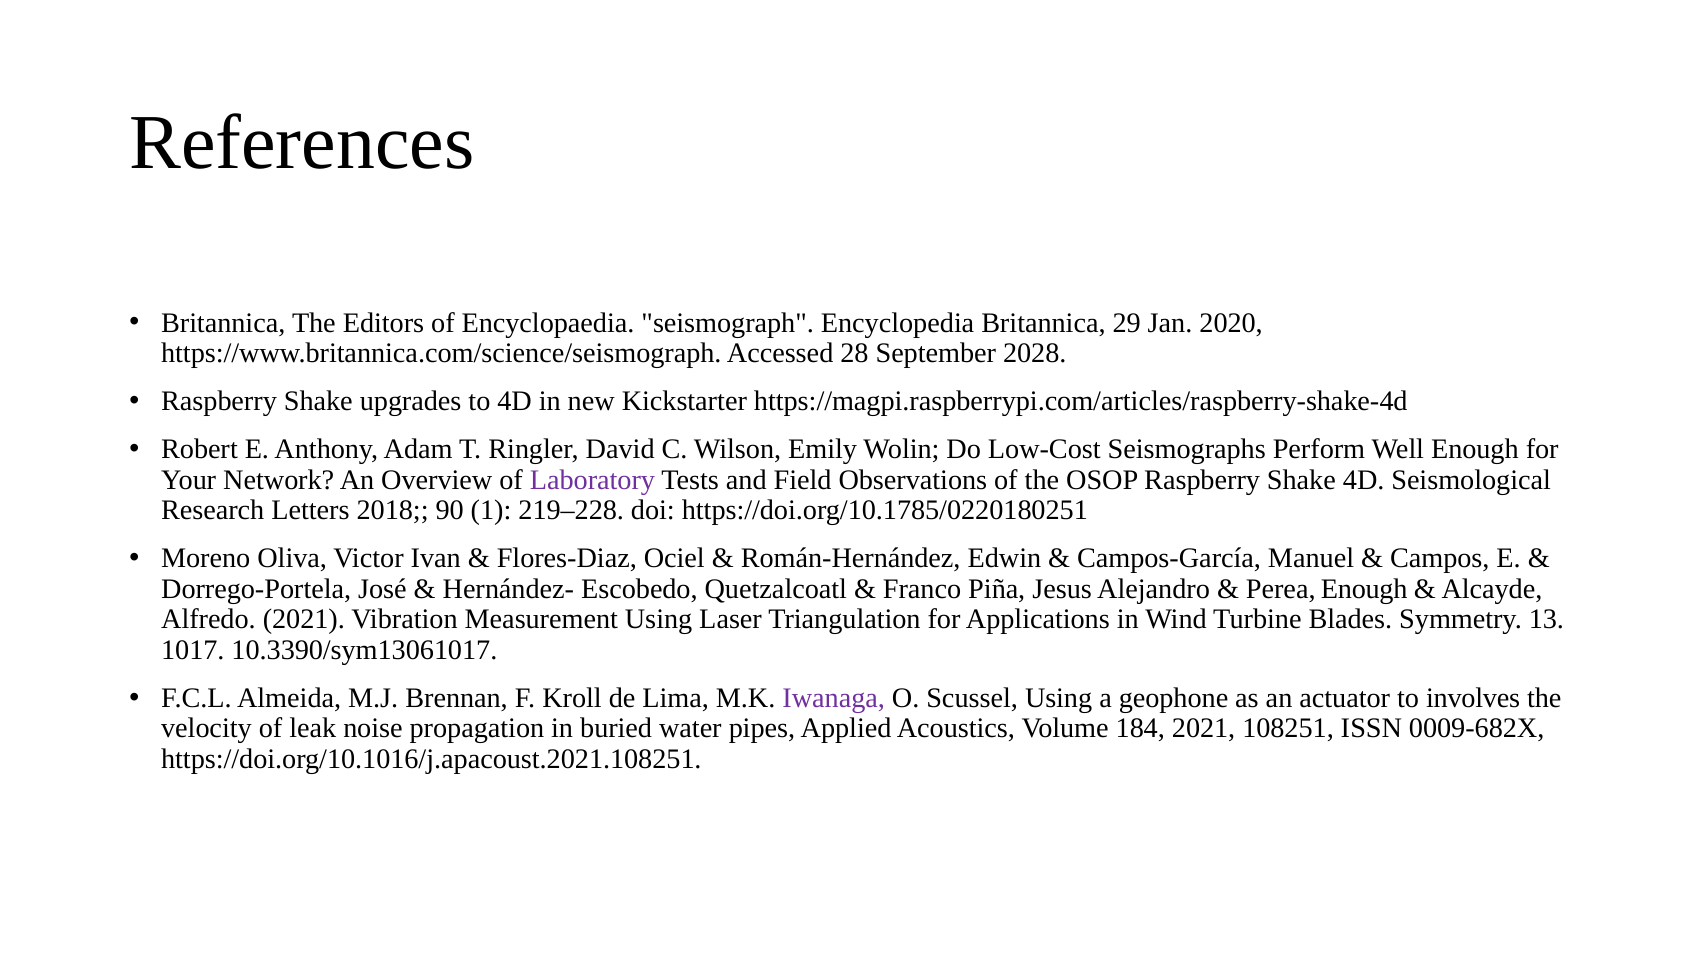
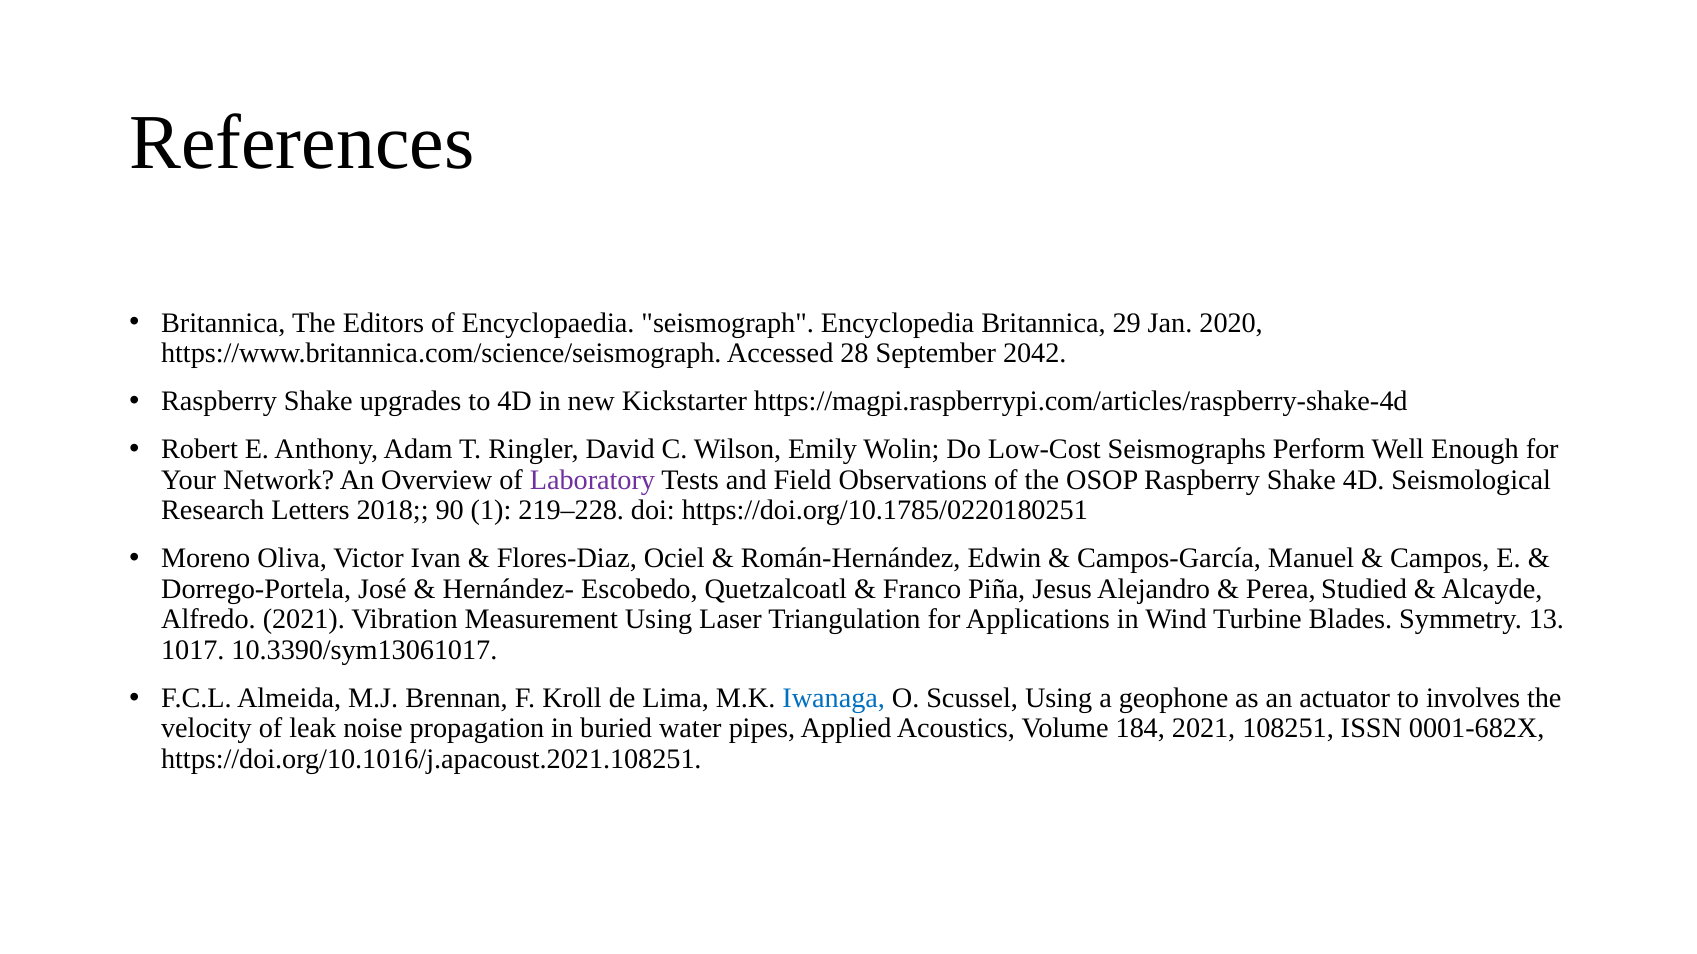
2028: 2028 -> 2042 (1035, 353)
Perea Enough: Enough -> Studied (1364, 589)
Iwanaga colour: purple -> blue (834, 698)
0009-682X: 0009-682X -> 0001-682X (1477, 729)
